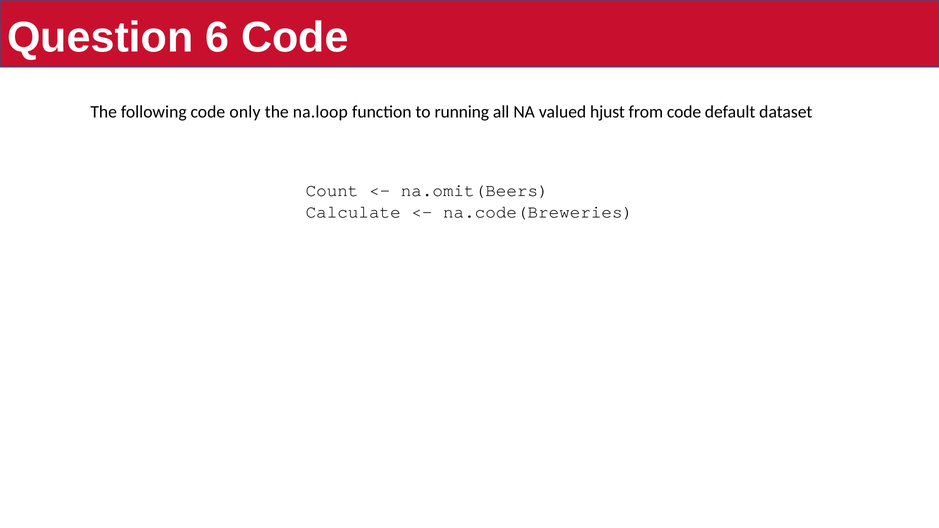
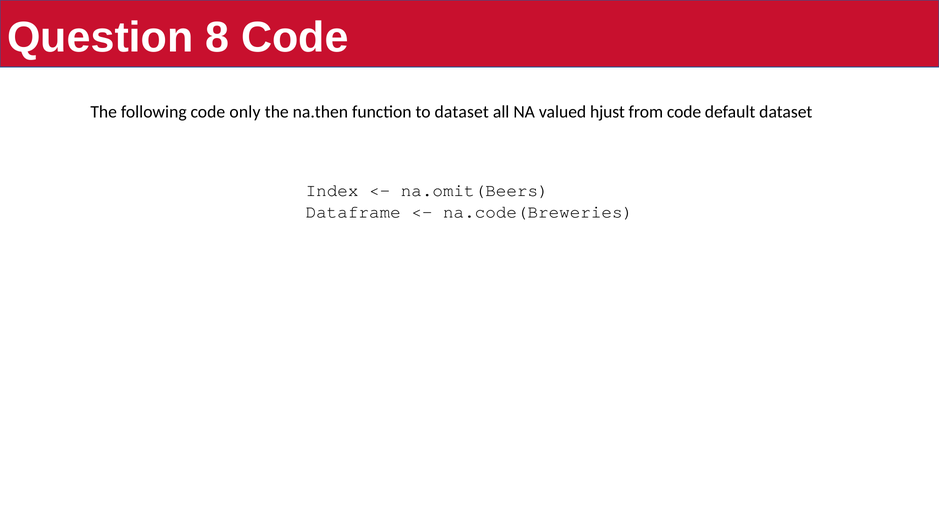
6: 6 -> 8 (217, 38)
na.loop: na.loop -> na.then (320, 112)
to running: running -> dataset (462, 112)
Count: Count -> Index (332, 191)
Calculate: Calculate -> Dataframe (353, 212)
